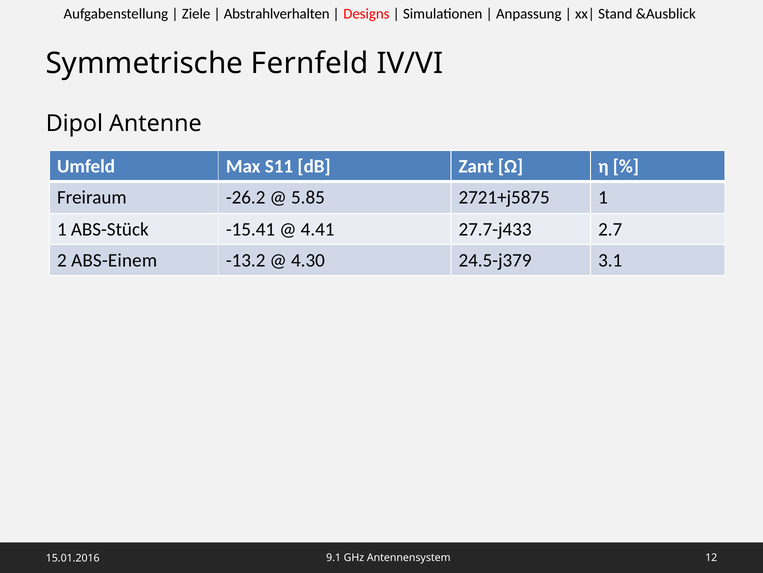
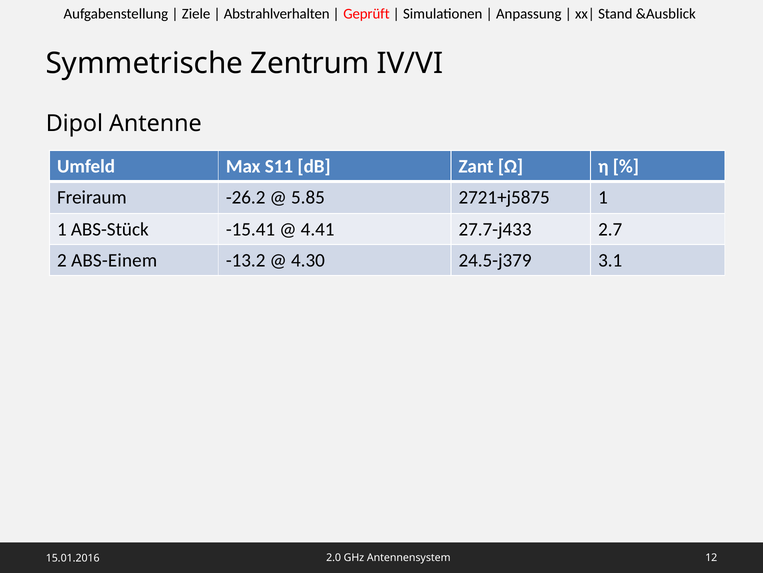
Designs: Designs -> Geprüft (366, 14)
Fernfeld: Fernfeld -> Zentrum (310, 63)
9.1: 9.1 -> 2.0 (334, 557)
